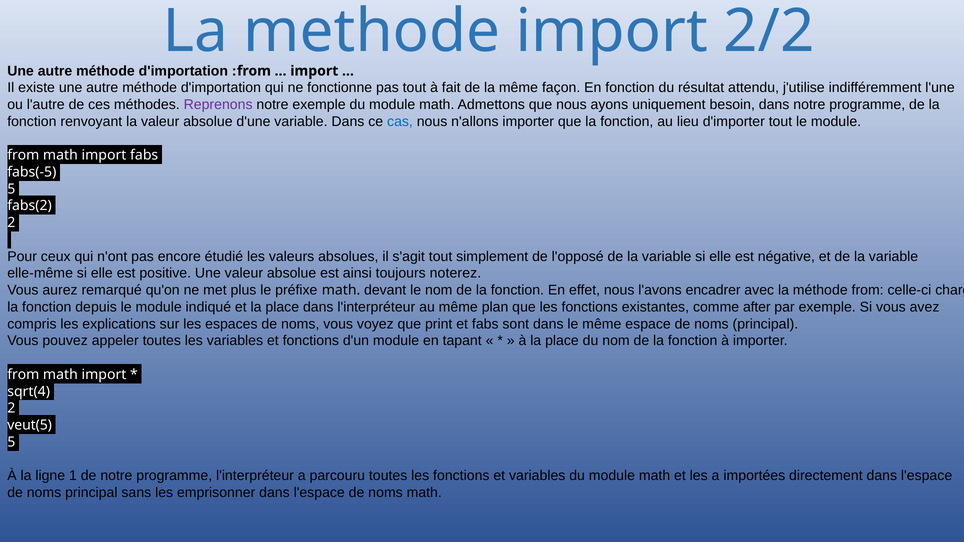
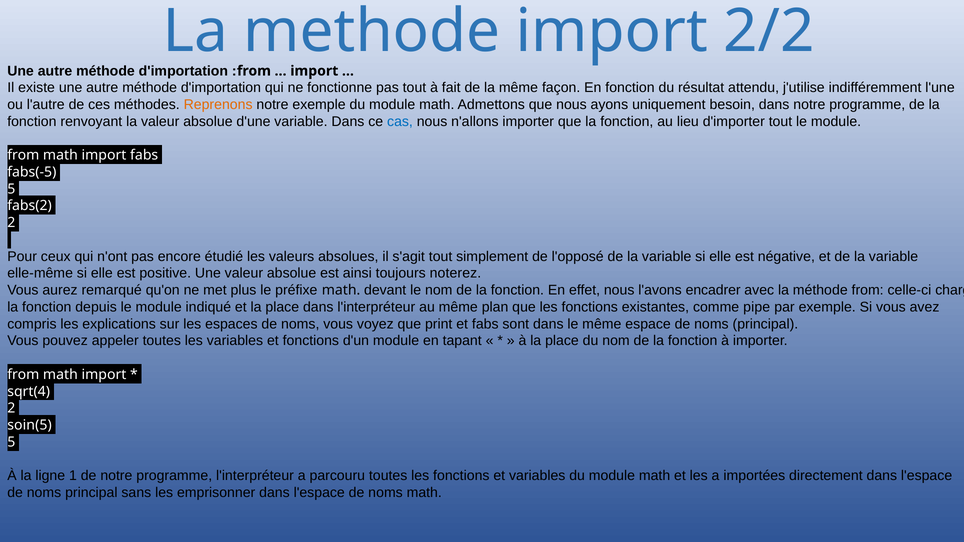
Reprenons colour: purple -> orange (218, 105)
after: after -> pipe (757, 307)
veut(5: veut(5 -> soin(5 (30, 425)
